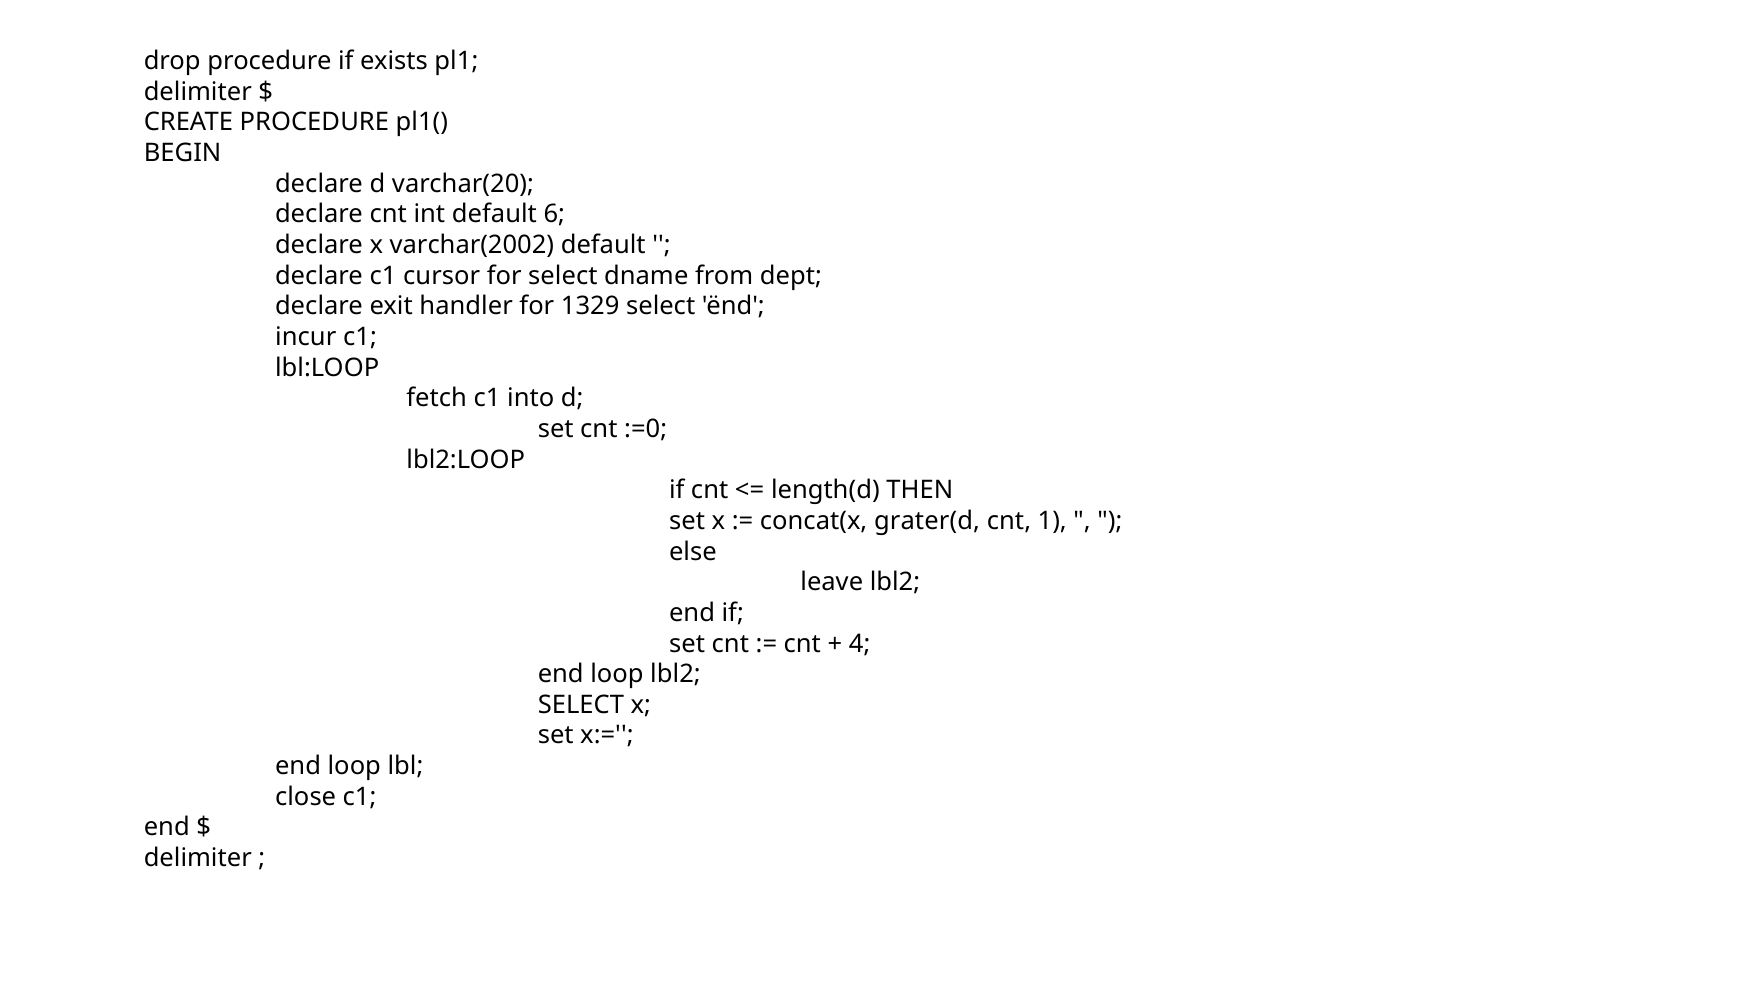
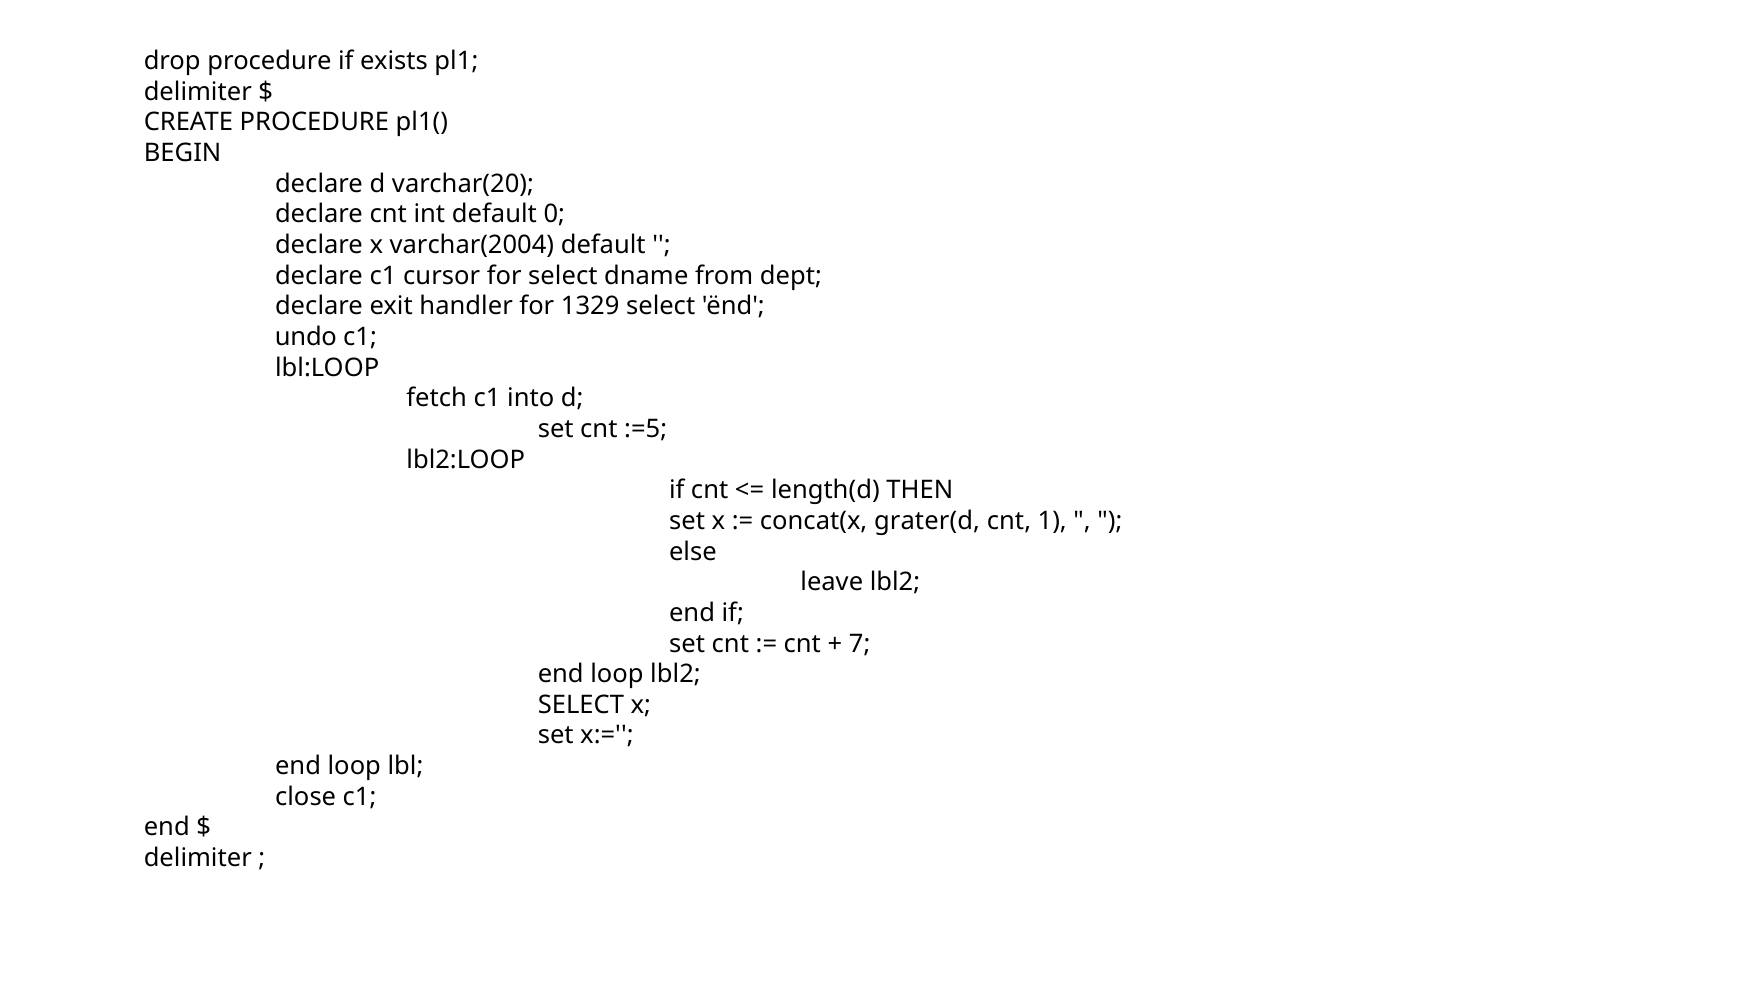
6: 6 -> 0 (554, 214)
varchar(2002: varchar(2002 -> varchar(2004 (472, 245)
incur: incur -> undo (306, 337)
:=0: :=0 -> :=5 (646, 429)
4: 4 -> 7 (860, 644)
